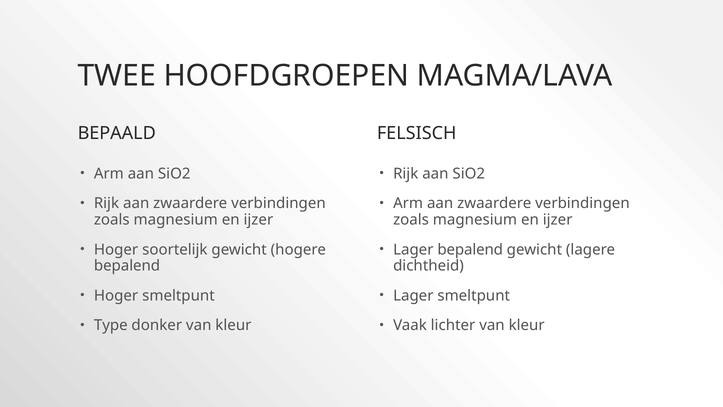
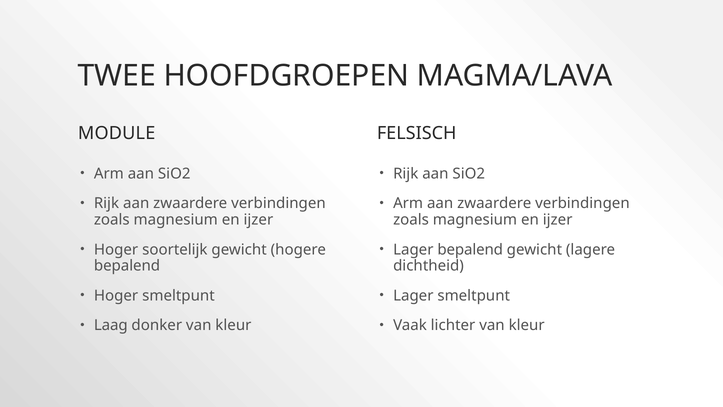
BEPAALD: BEPAALD -> MODULE (117, 133)
Type: Type -> Laag (111, 325)
